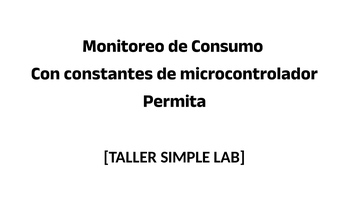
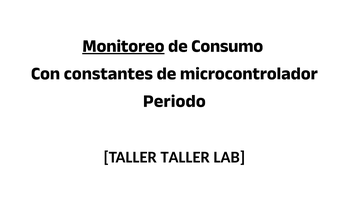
Monitoreo underline: none -> present (123, 46)
Permita: Permita -> Periodo (174, 101)
TALLER SIMPLE: SIMPLE -> TALLER (185, 157)
